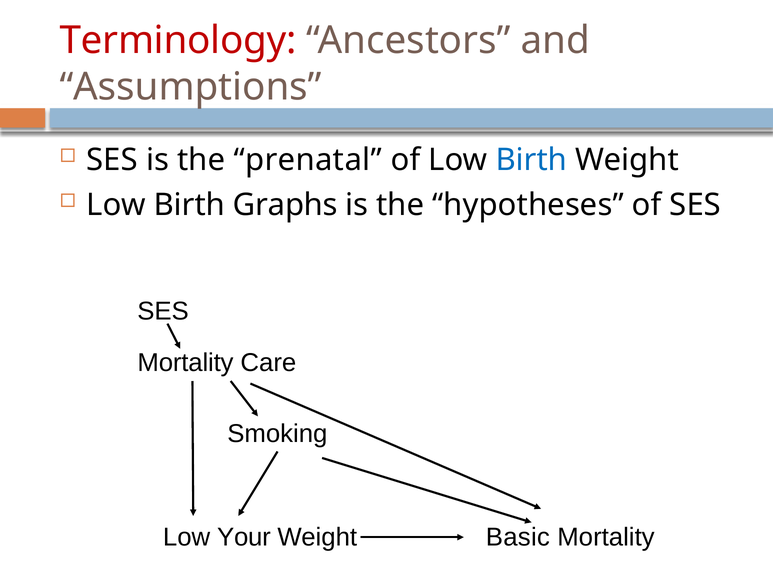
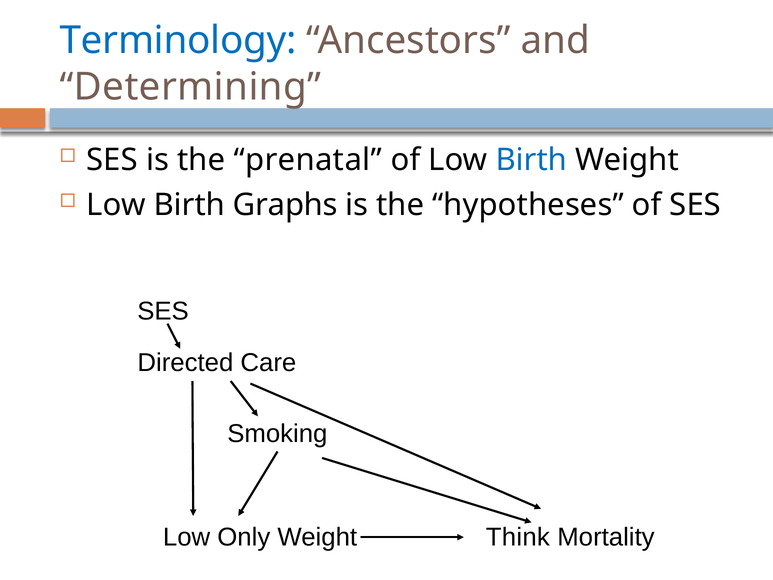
Terminology colour: red -> blue (178, 41)
Assumptions: Assumptions -> Determining (190, 87)
Mortality: Mortality -> Directed (185, 363)
Your: Your -> Only (244, 537)
Basic: Basic -> Think (518, 537)
